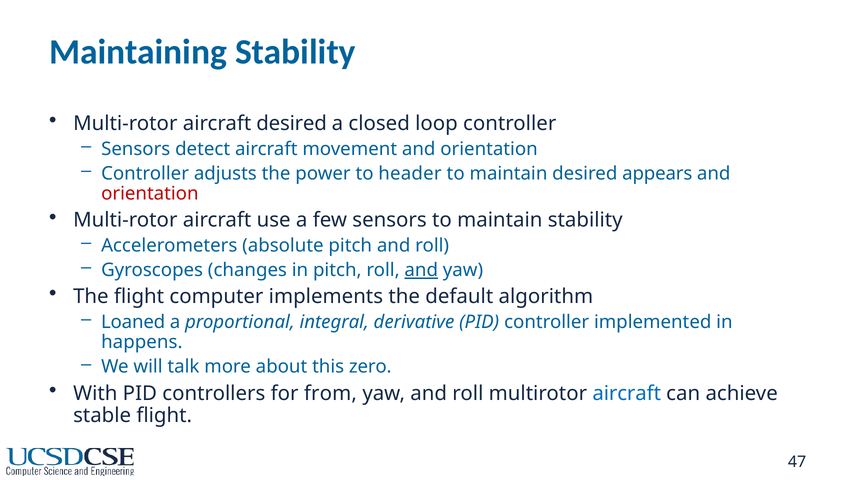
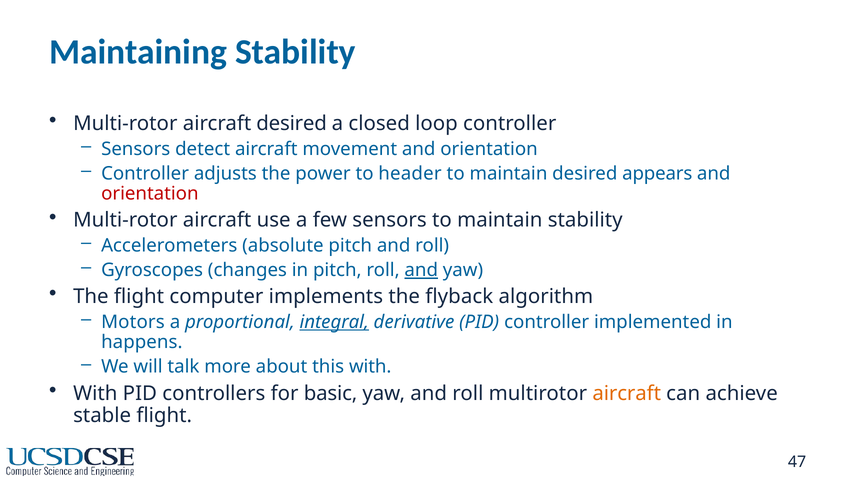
default: default -> flyback (459, 297)
Loaned: Loaned -> Motors (133, 322)
integral underline: none -> present (334, 322)
this zero: zero -> with (370, 367)
from: from -> basic (331, 394)
aircraft colour: blue -> orange (627, 394)
